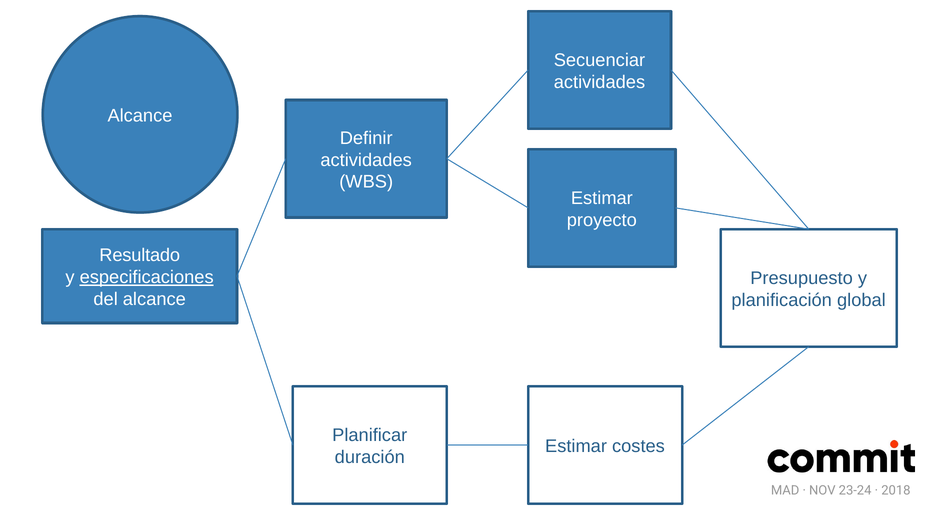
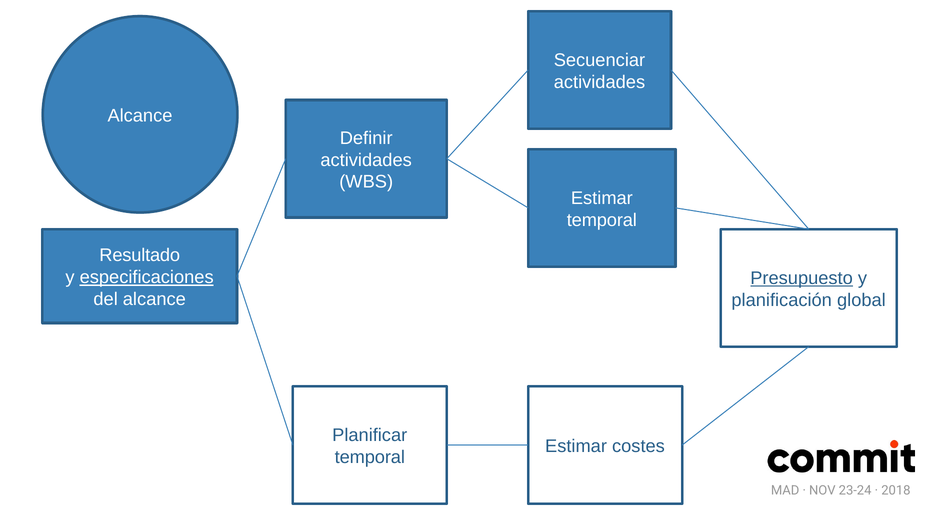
proyecto: proyecto -> temporal (602, 220)
Presupuesto underline: none -> present (802, 278)
duración: duración -> temporal (370, 458)
